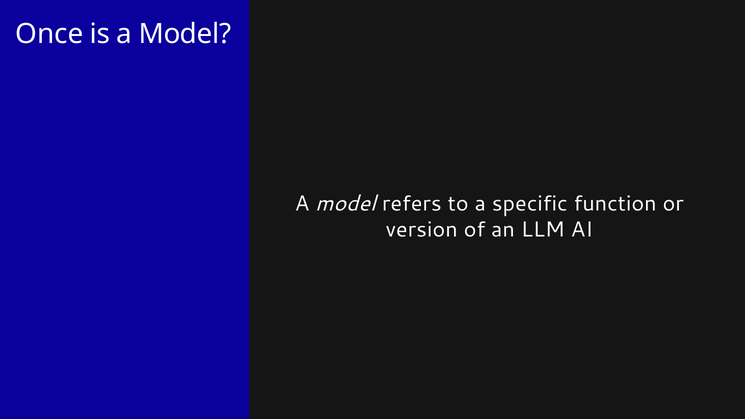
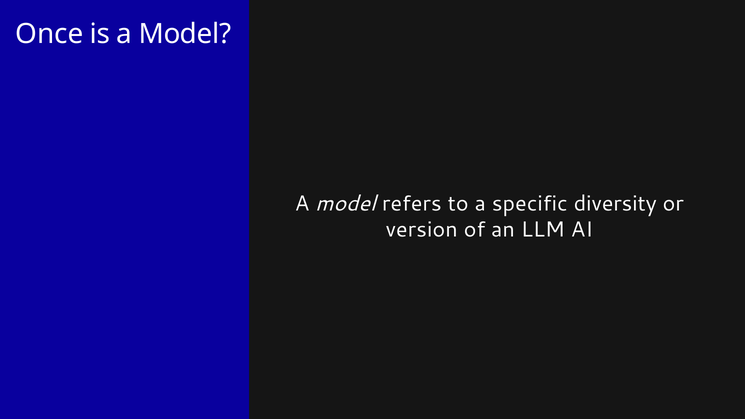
function: function -> diversity (615, 204)
